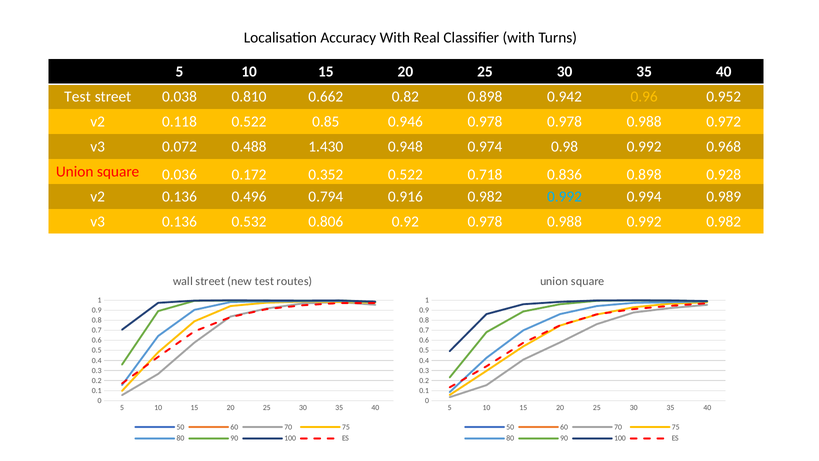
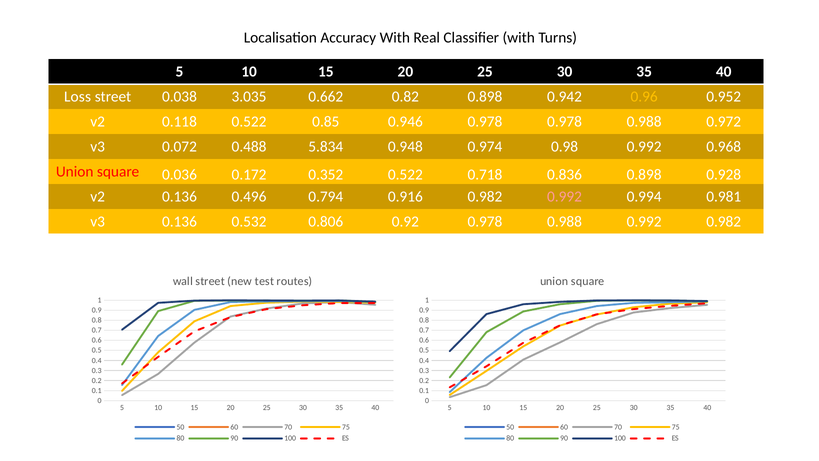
Test: Test -> Loss (78, 97)
0.810: 0.810 -> 3.035 (249, 97)
1.430: 1.430 -> 5.834 (326, 147)
0.992 colour: light blue -> pink (565, 196)
0.989: 0.989 -> 0.981 (724, 196)
